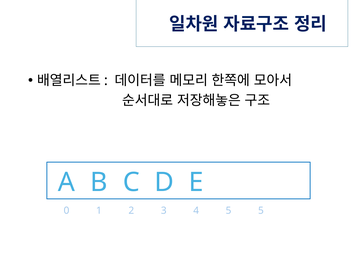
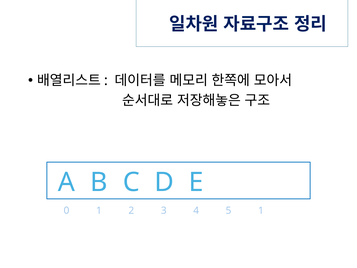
5 5: 5 -> 1 (261, 210)
